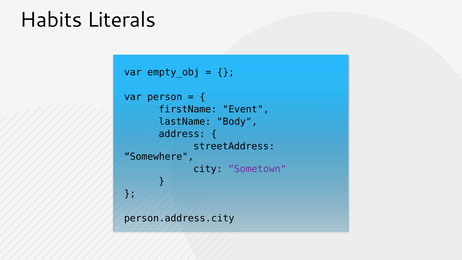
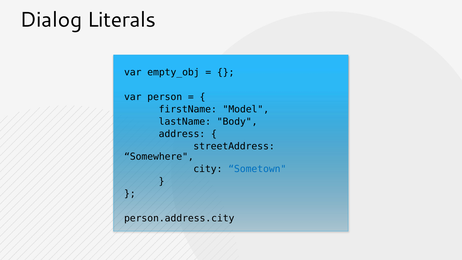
Habits: Habits -> Dialog (51, 20)
Event: Event -> Model (246, 109)
Sometown colour: purple -> blue (257, 169)
